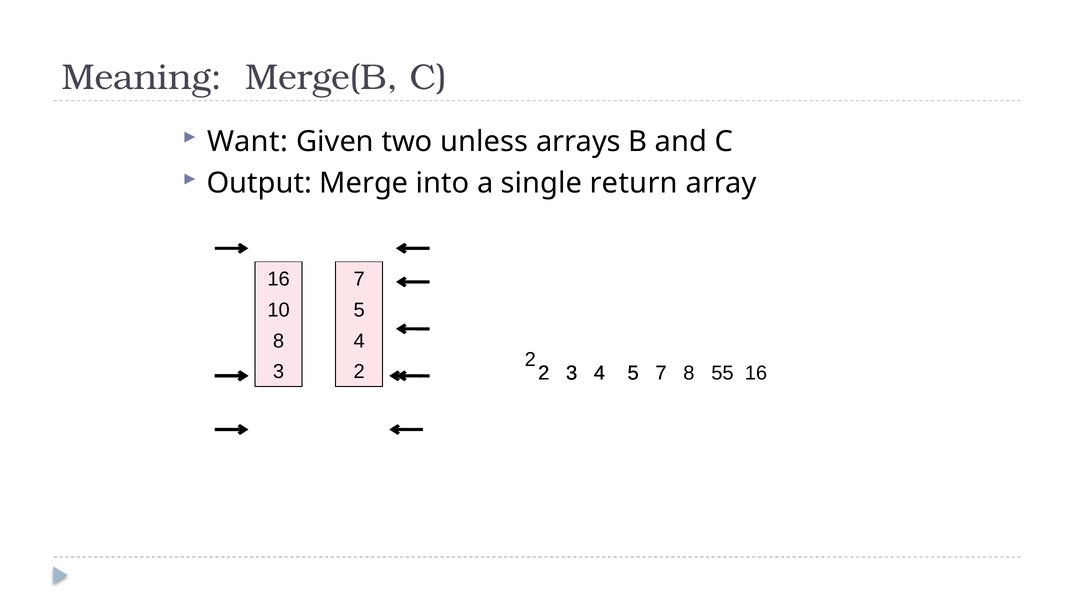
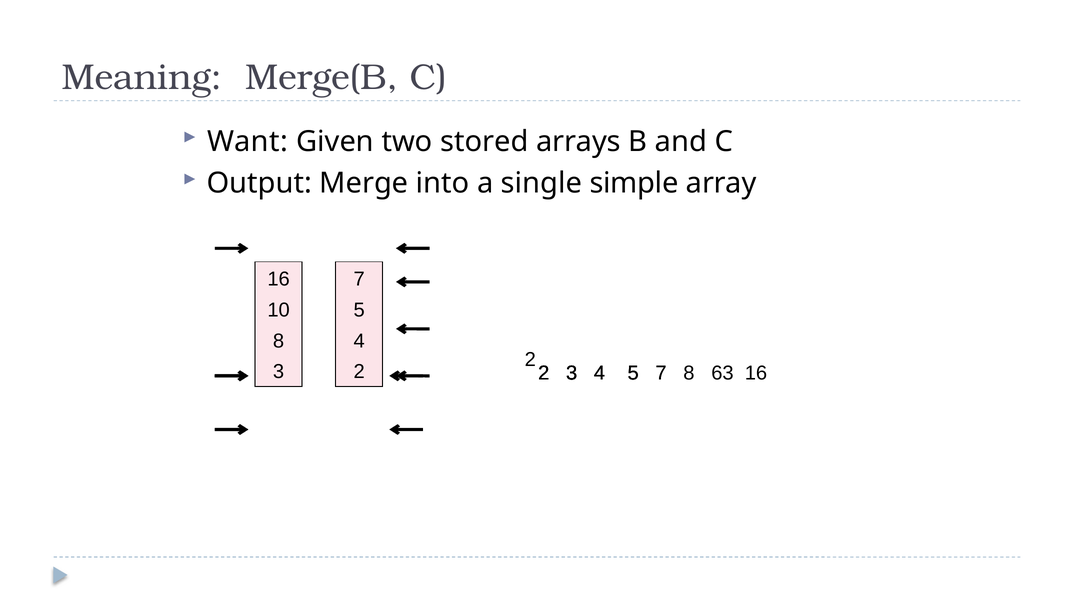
unless: unless -> stored (484, 142)
return: return -> simple (634, 183)
55: 55 -> 63 (722, 373)
